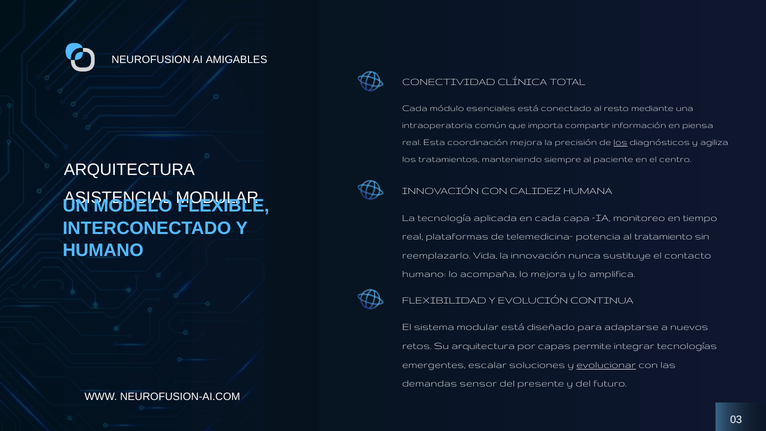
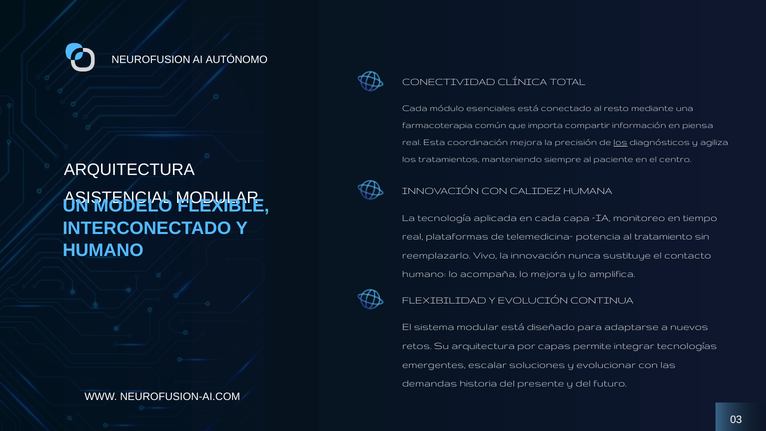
AMIGABLES: AMIGABLES -> AUTÓNOMO (237, 60)
intraoperatoria: intraoperatoria -> farmacoterapia (437, 125)
Vida: Vida -> Vivo (485, 255)
evolucionar underline: present -> none (606, 364)
sensor: sensor -> historia (478, 383)
